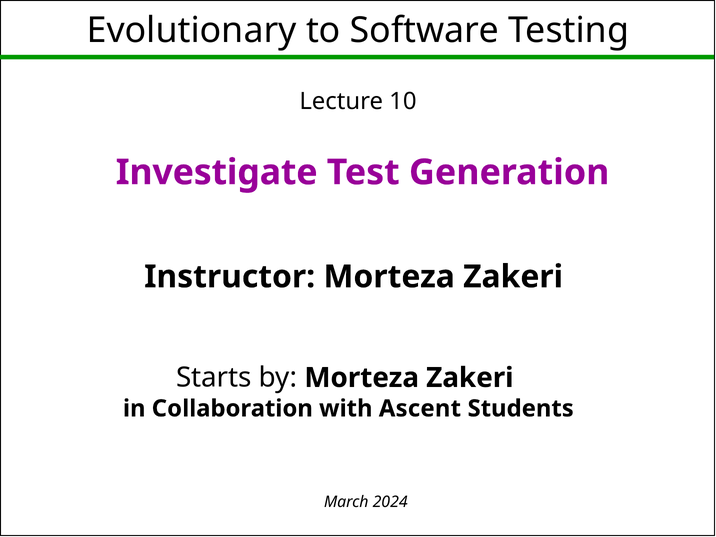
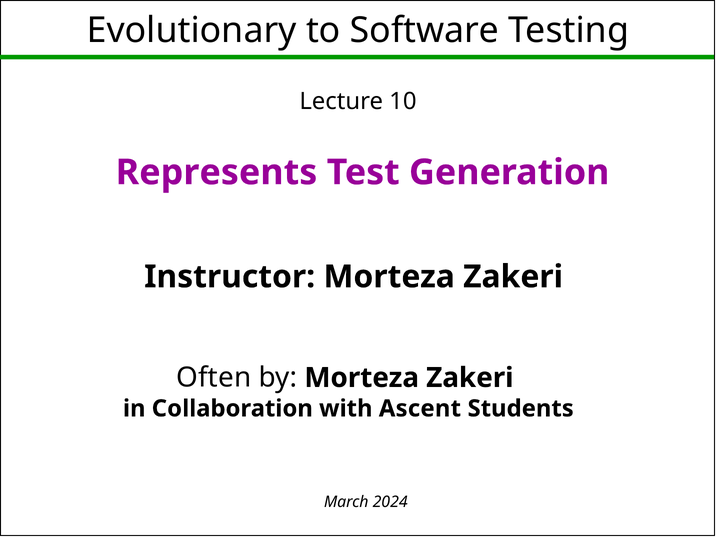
Investigate: Investigate -> Represents (216, 172)
Starts: Starts -> Often (214, 378)
